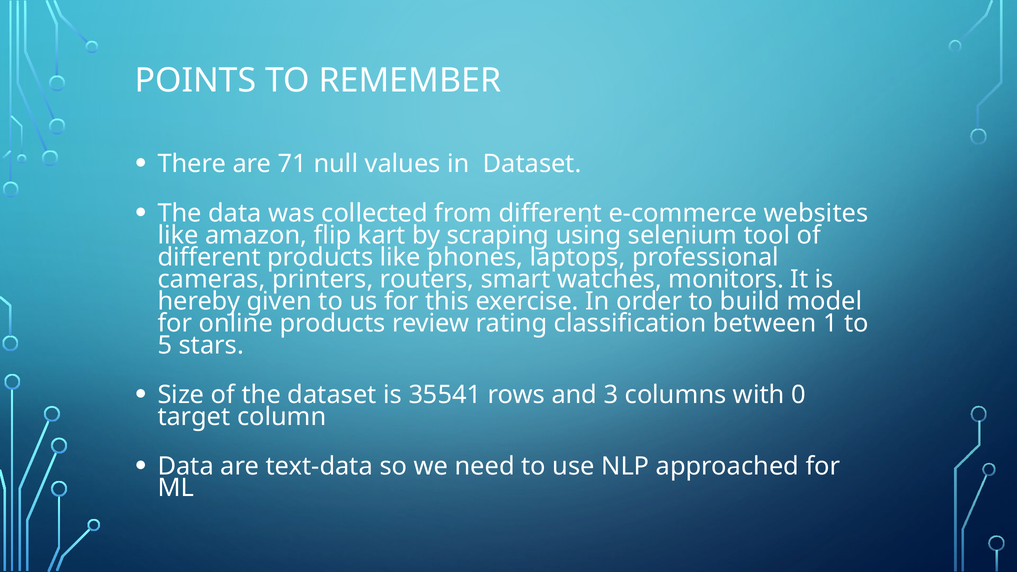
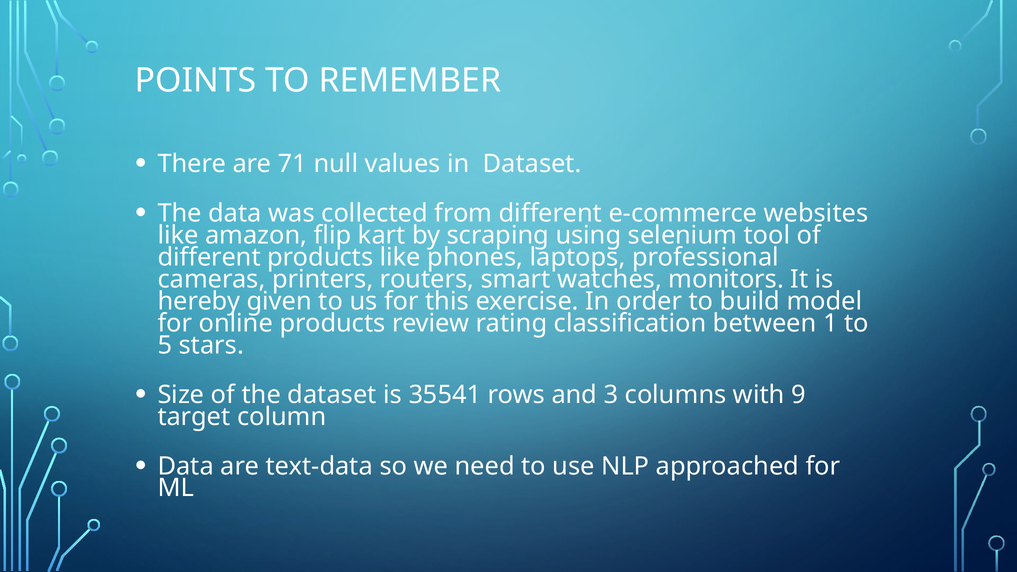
0: 0 -> 9 (798, 395)
